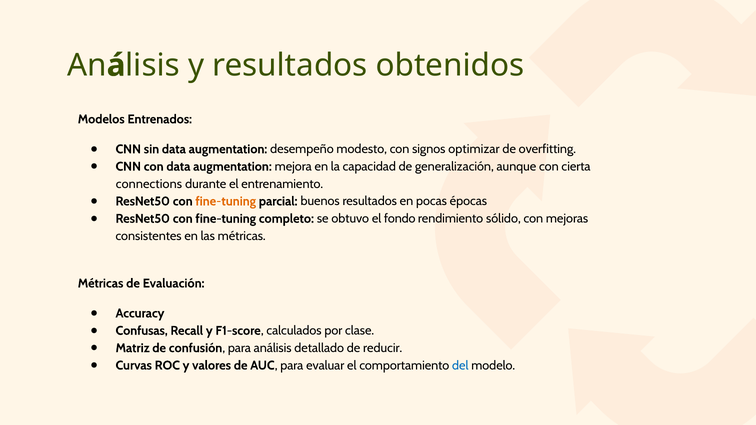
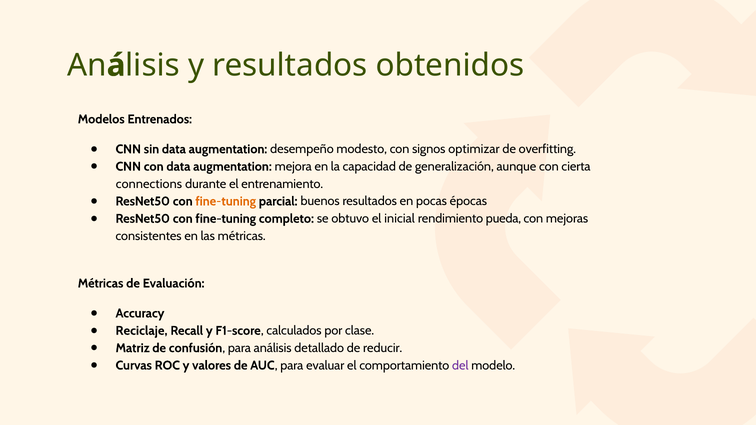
fondo: fondo -> inicial (400, 219)
sólido: sólido -> pueda (503, 219)
Confusas: Confusas -> Reciclaje (142, 331)
del colour: blue -> purple (460, 366)
